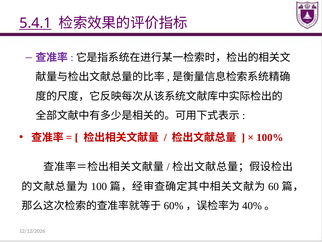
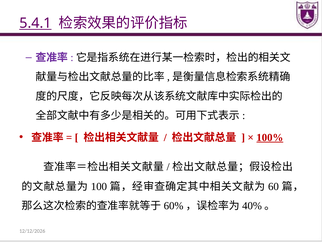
100% underline: none -> present (270, 137)
